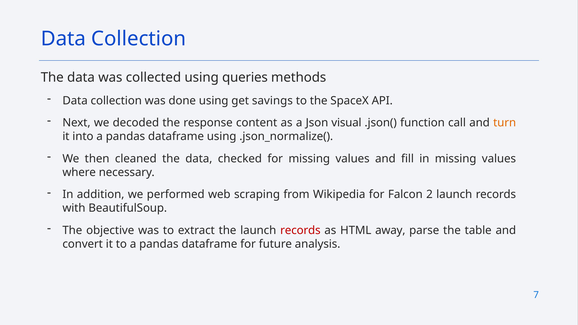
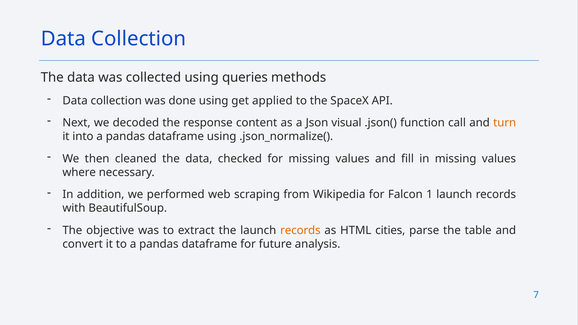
savings: savings -> applied (272, 101)
2: 2 -> 1 (429, 195)
records colour: red -> orange (300, 230)
away: away -> cities (390, 230)
